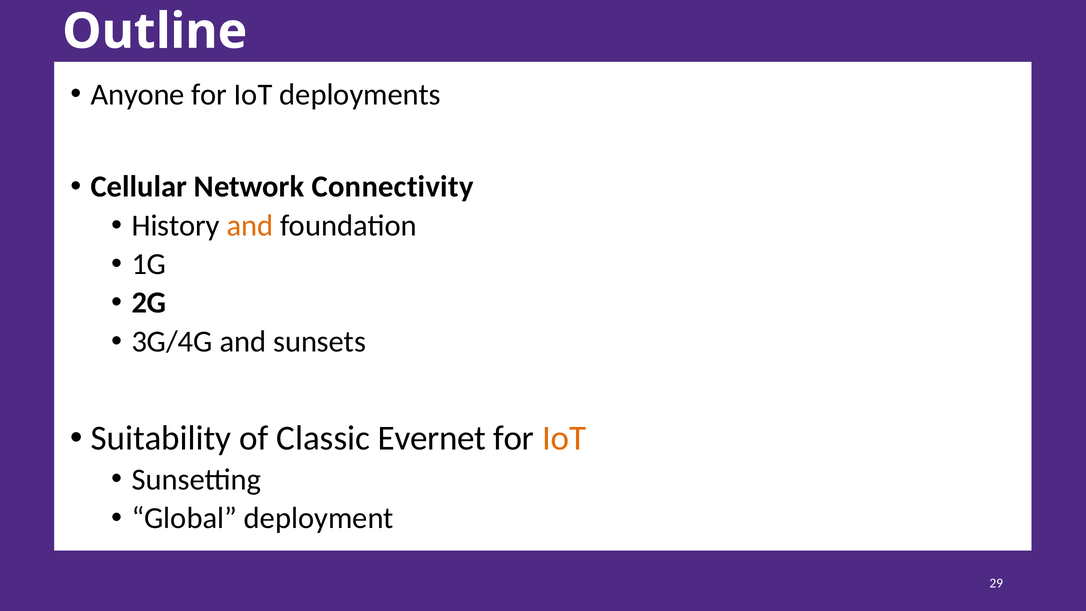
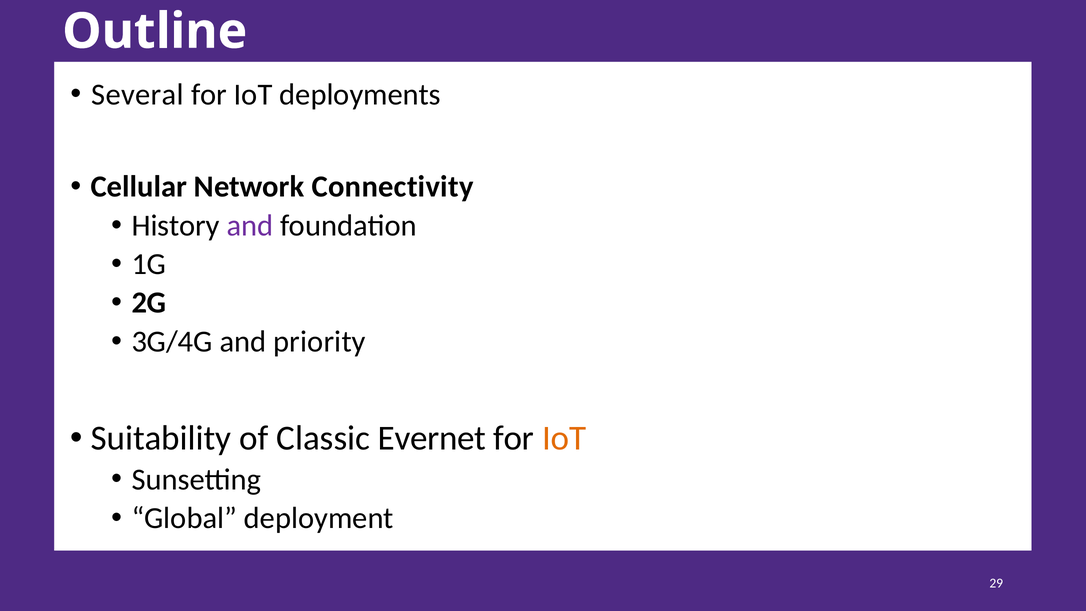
Anyone: Anyone -> Several (137, 94)
and colour: orange -> purple (250, 225)
sunsets: sunsets -> priority (319, 341)
